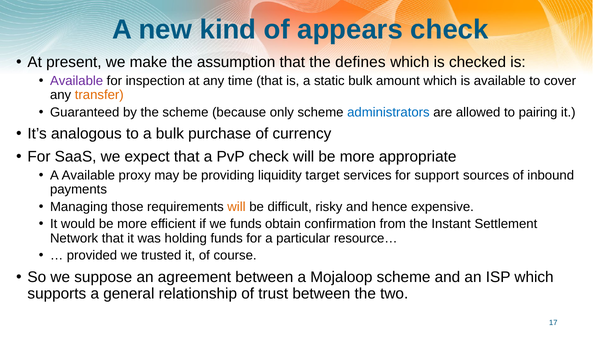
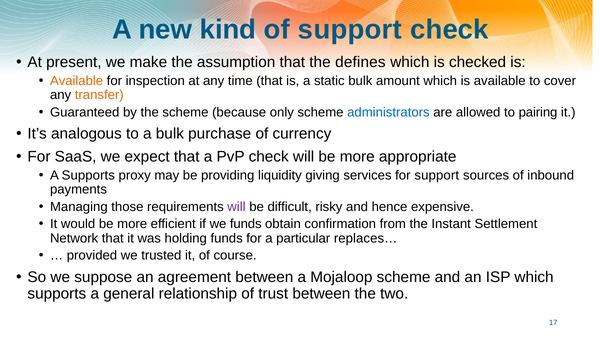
of appears: appears -> support (350, 30)
Available colour: purple -> orange (77, 81)
A Available: Available -> Supports (88, 175)
target: target -> giving (323, 175)
will colour: orange -> purple (236, 207)
resource…: resource… -> replaces… (366, 238)
